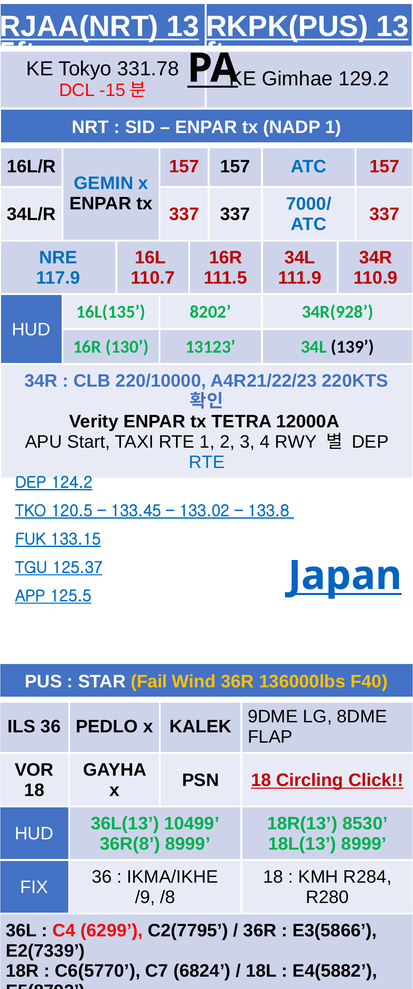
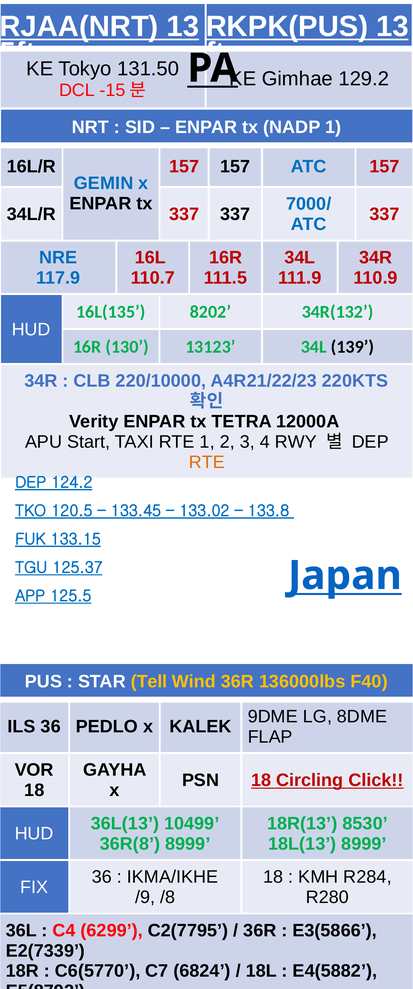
331.78: 331.78 -> 131.50 (148, 69)
34R(928: 34R(928 -> 34R(132 (338, 312)
RTE colour: blue -> orange (207, 462)
Fail: Fail -> Tell (149, 681)
